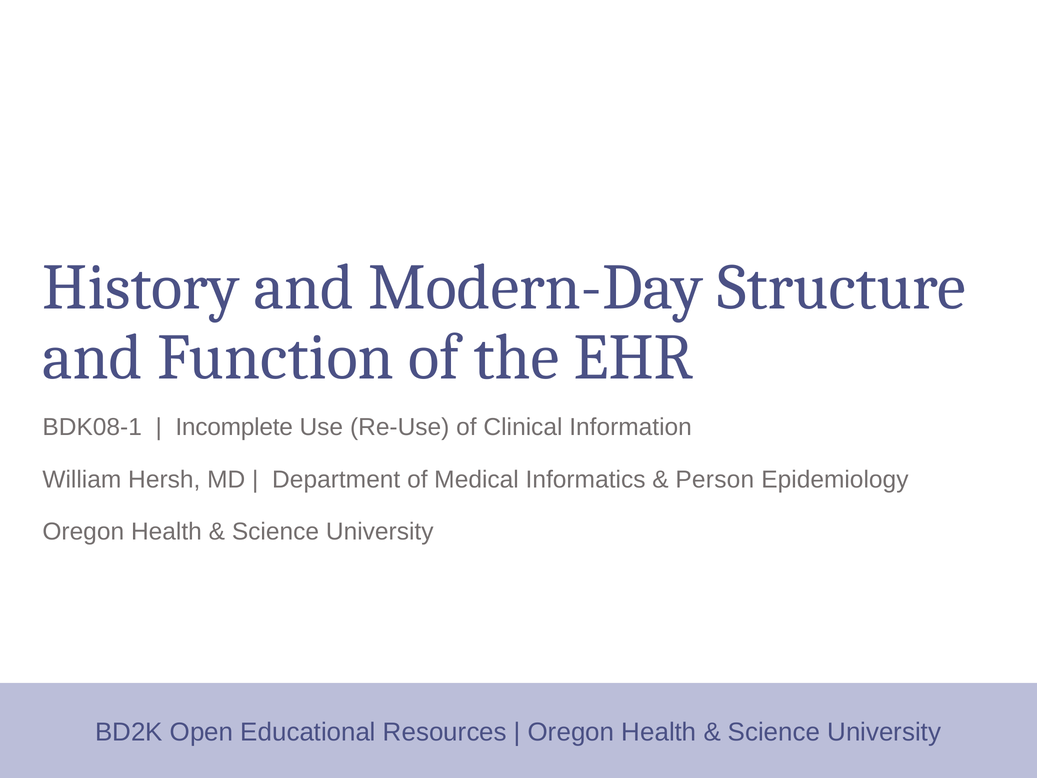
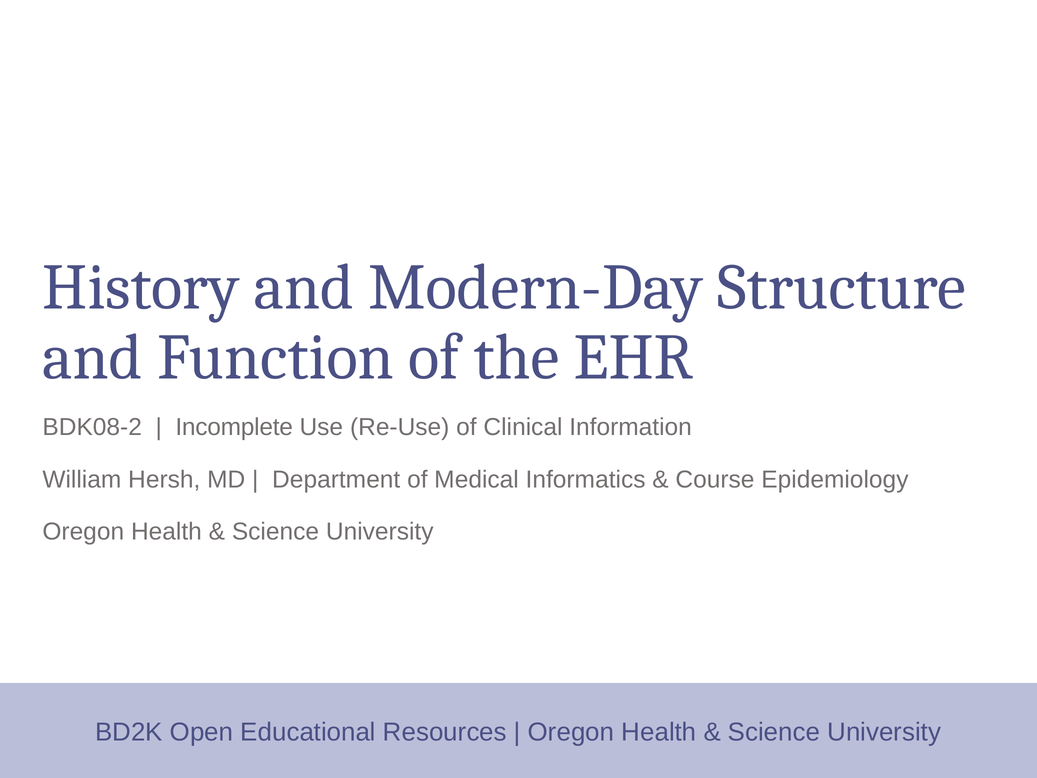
BDK08-1: BDK08-1 -> BDK08-2 (92, 427)
Person: Person -> Course (715, 479)
